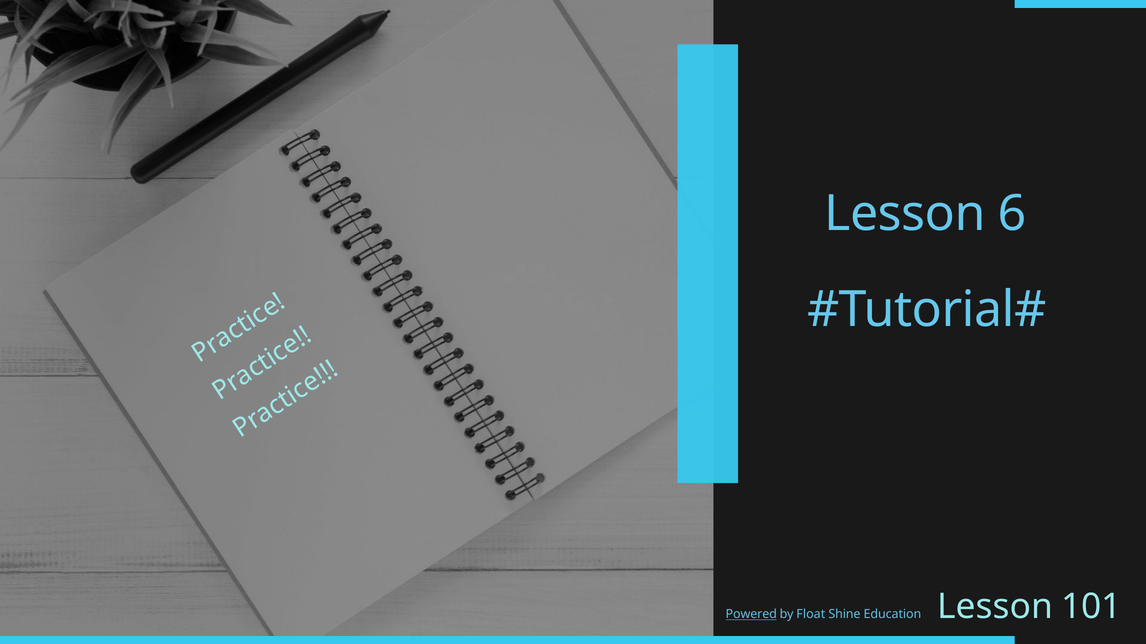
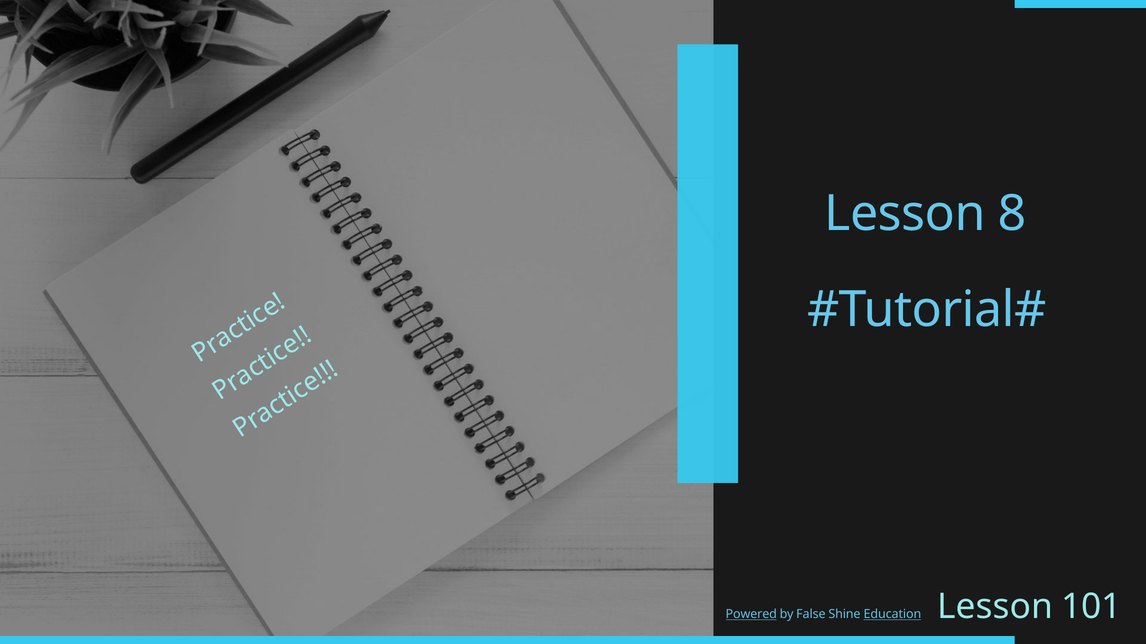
6: 6 -> 8 (1012, 214)
Float: Float -> False (811, 615)
Education underline: none -> present (892, 615)
